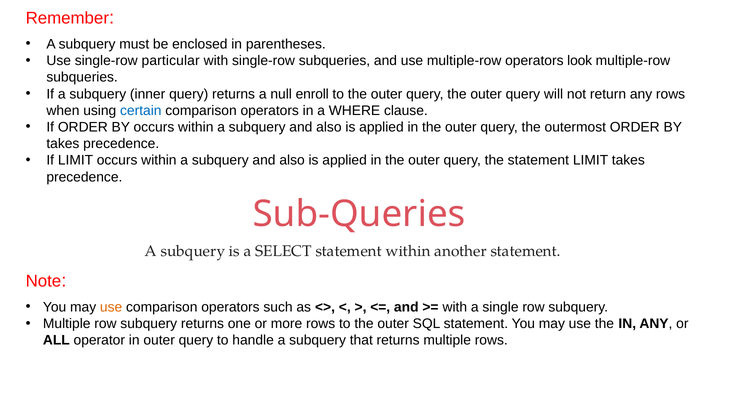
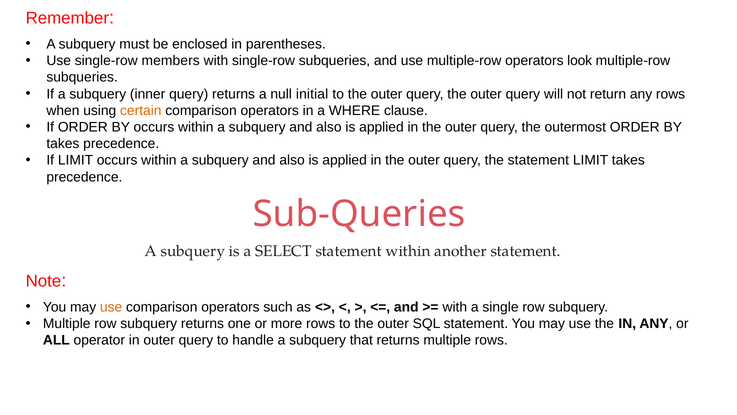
particular: particular -> members (171, 61)
enroll: enroll -> initial (312, 94)
certain colour: blue -> orange (141, 110)
